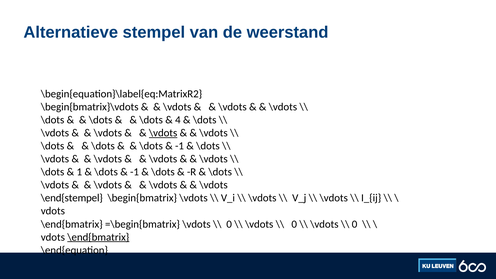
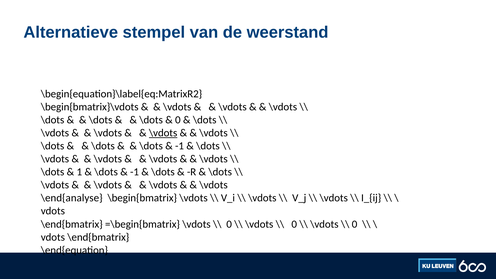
4: 4 -> 0 (178, 120)
\end{stempel: \end{stempel -> \end{analyse (72, 198)
\end{bmatrix underline: present -> none (98, 237)
